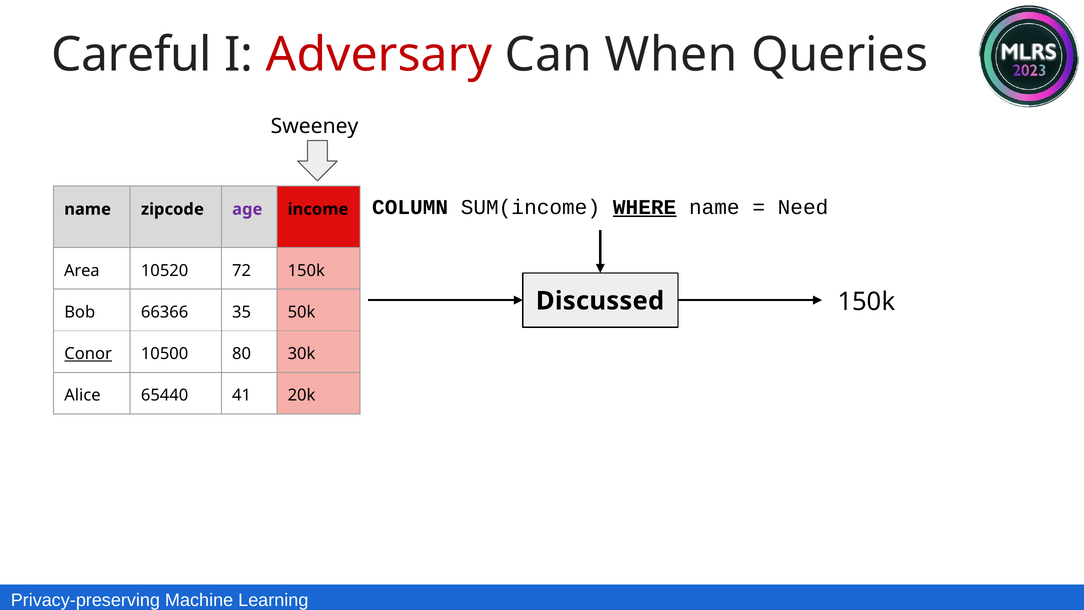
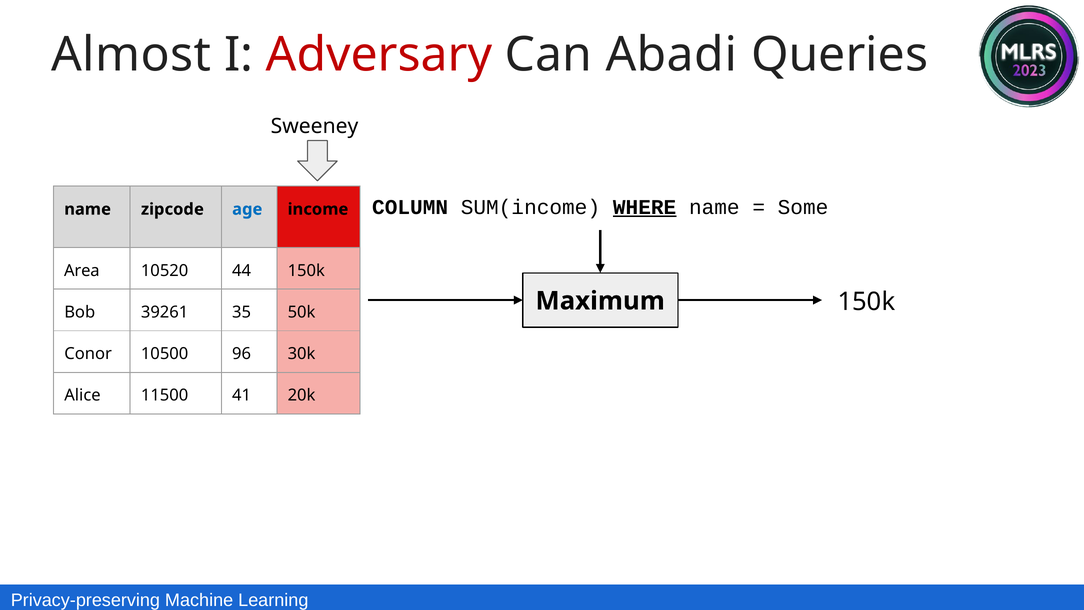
Careful: Careful -> Almost (131, 55)
When: When -> Abadi (671, 55)
Need: Need -> Some (803, 207)
age colour: purple -> blue (247, 209)
72: 72 -> 44 (242, 271)
Discussed: Discussed -> Maximum (600, 301)
66366: 66366 -> 39261 (165, 312)
Conor underline: present -> none (88, 354)
80: 80 -> 96 (242, 354)
65440: 65440 -> 11500 (165, 395)
